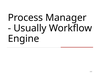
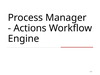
Usually: Usually -> Actions (30, 28)
